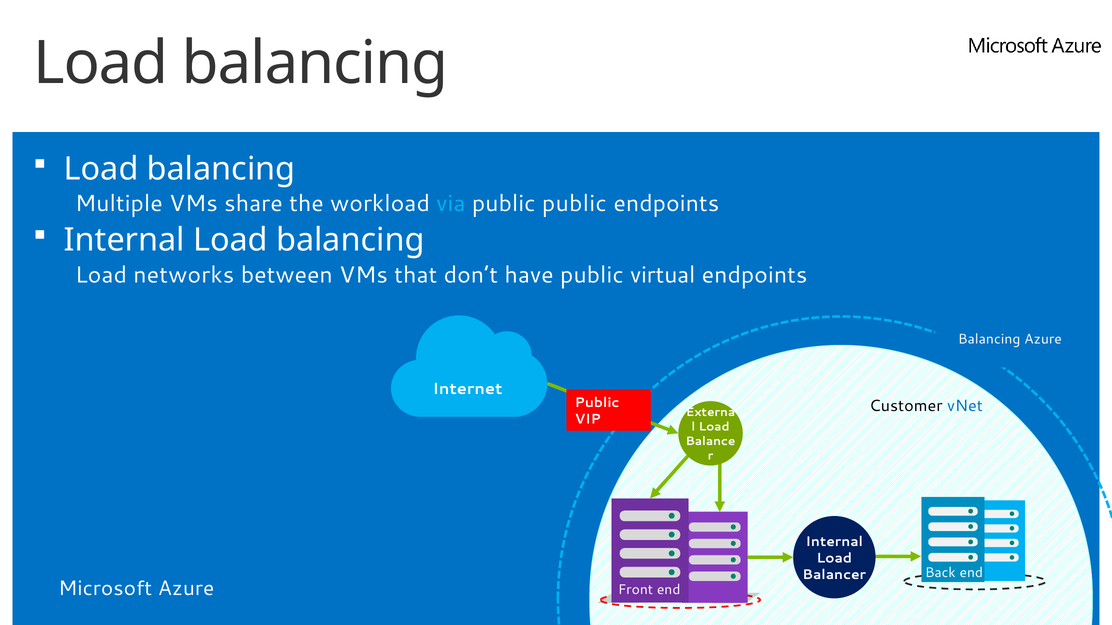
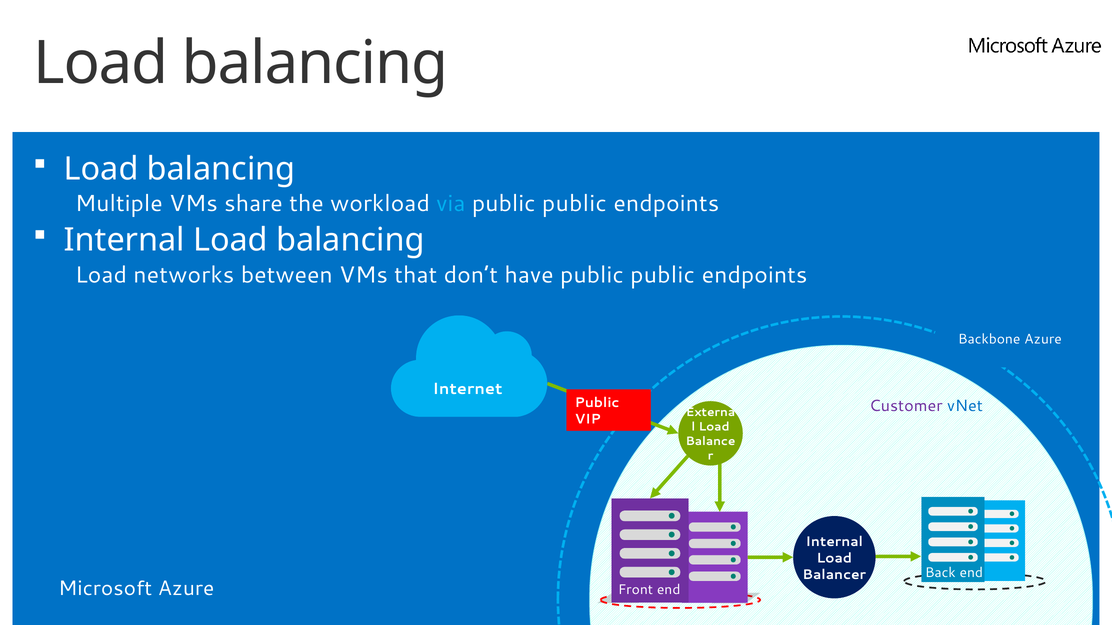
have public virtual: virtual -> public (663, 275)
Balancing: Balancing -> Backbone (989, 339)
Customer colour: black -> purple (906, 406)
